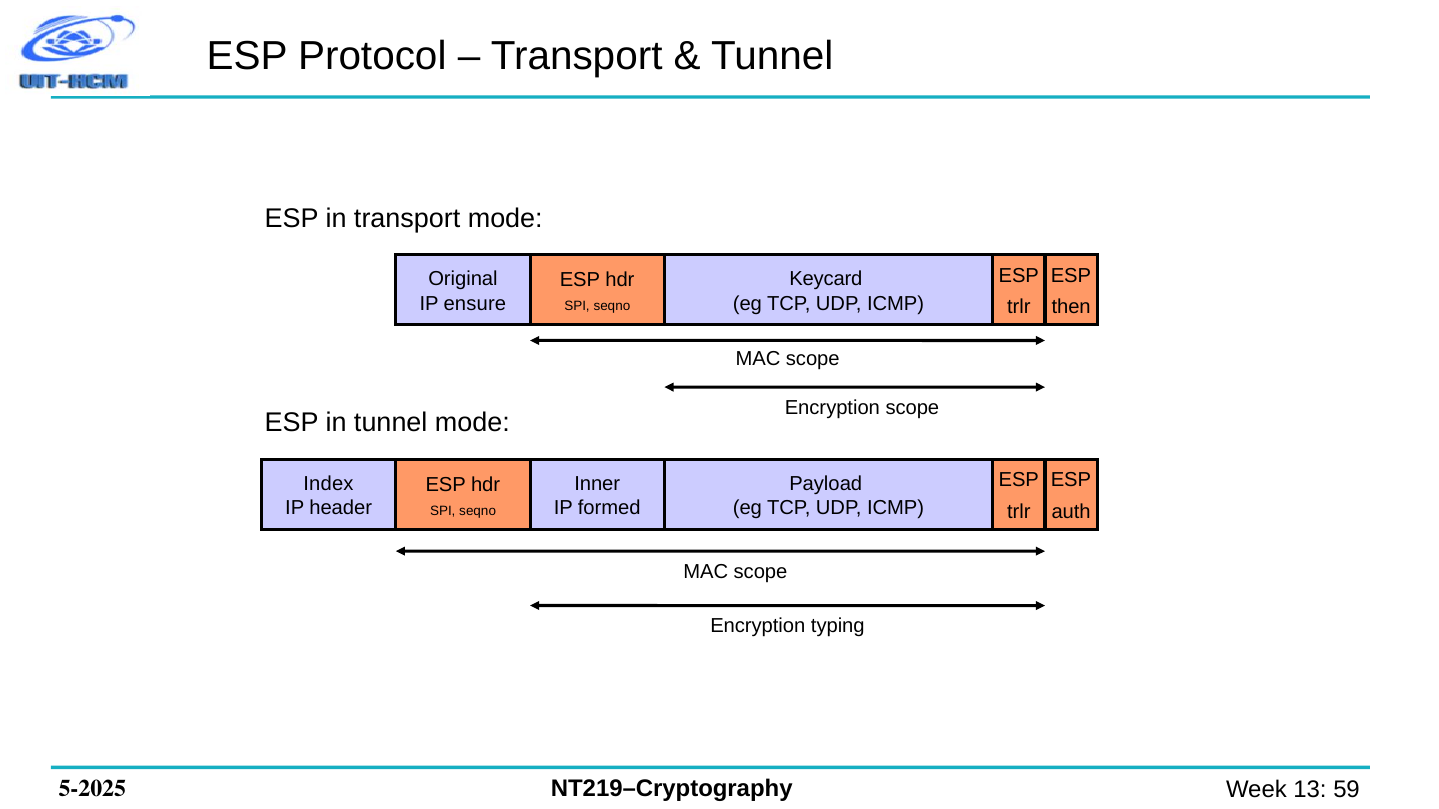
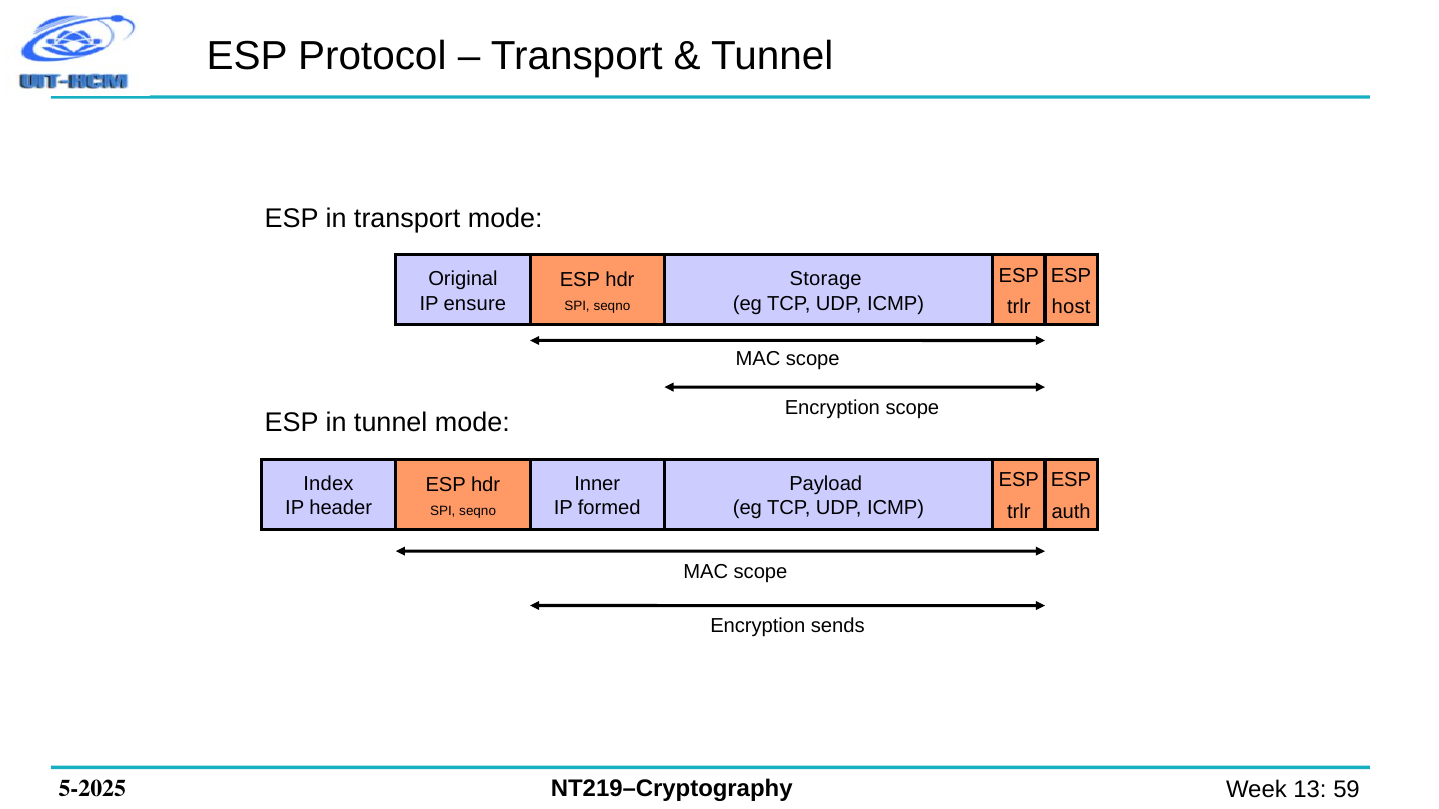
Keycard: Keycard -> Storage (826, 279)
then: then -> host (1071, 307)
typing: typing -> sends (838, 626)
